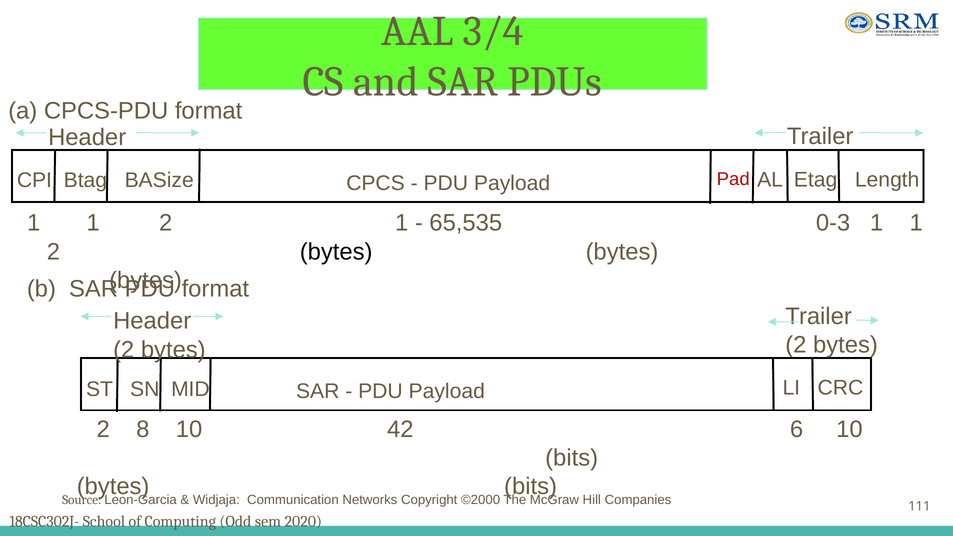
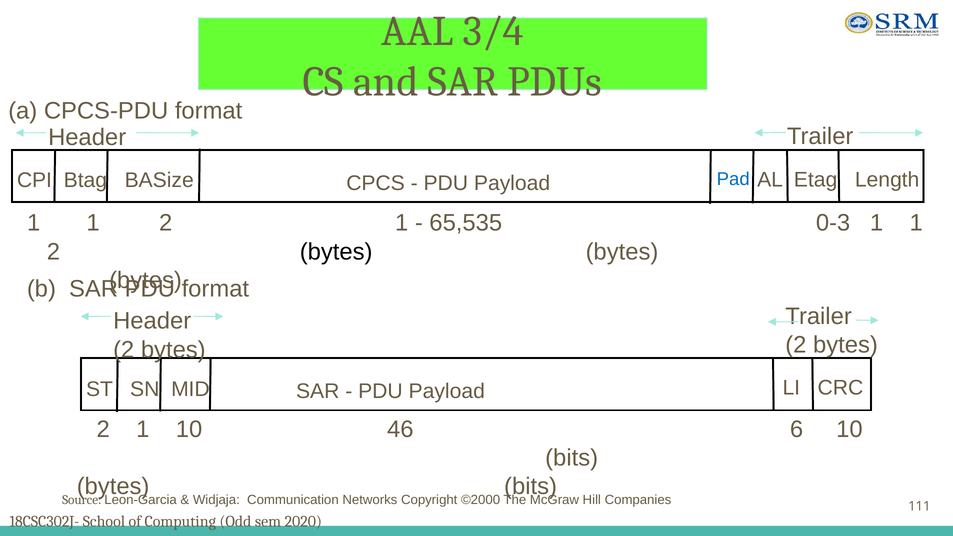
Pad colour: red -> blue (733, 179)
8: 8 -> 1 (143, 429)
42: 42 -> 46 (400, 429)
